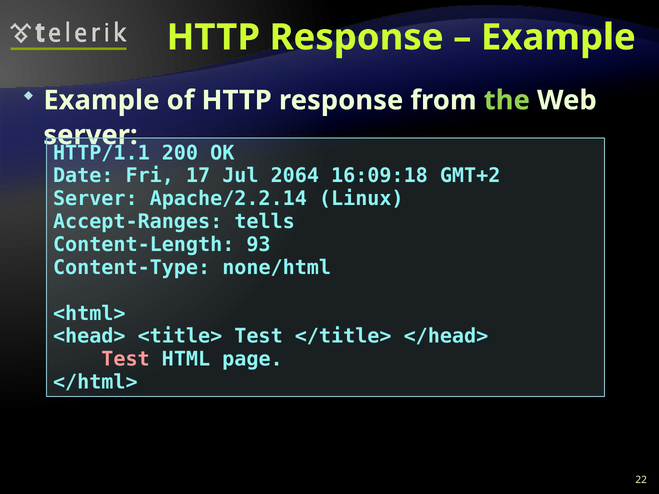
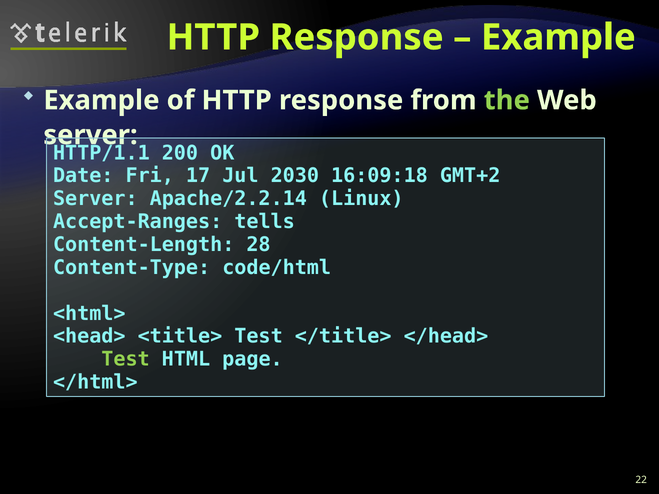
2064: 2064 -> 2030 (295, 176)
93: 93 -> 28 (259, 245)
none/html: none/html -> code/html (277, 268)
Test colour: pink -> light green (126, 359)
